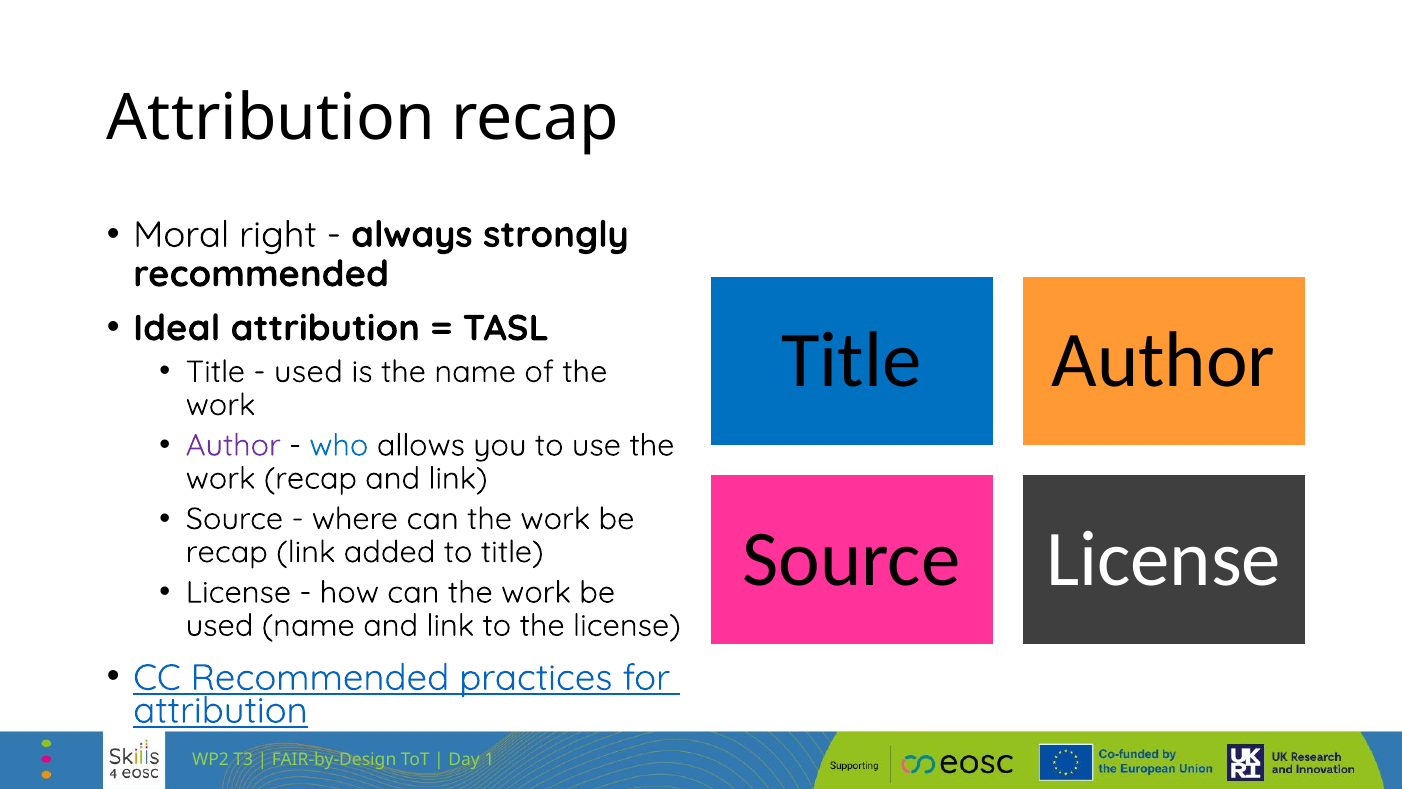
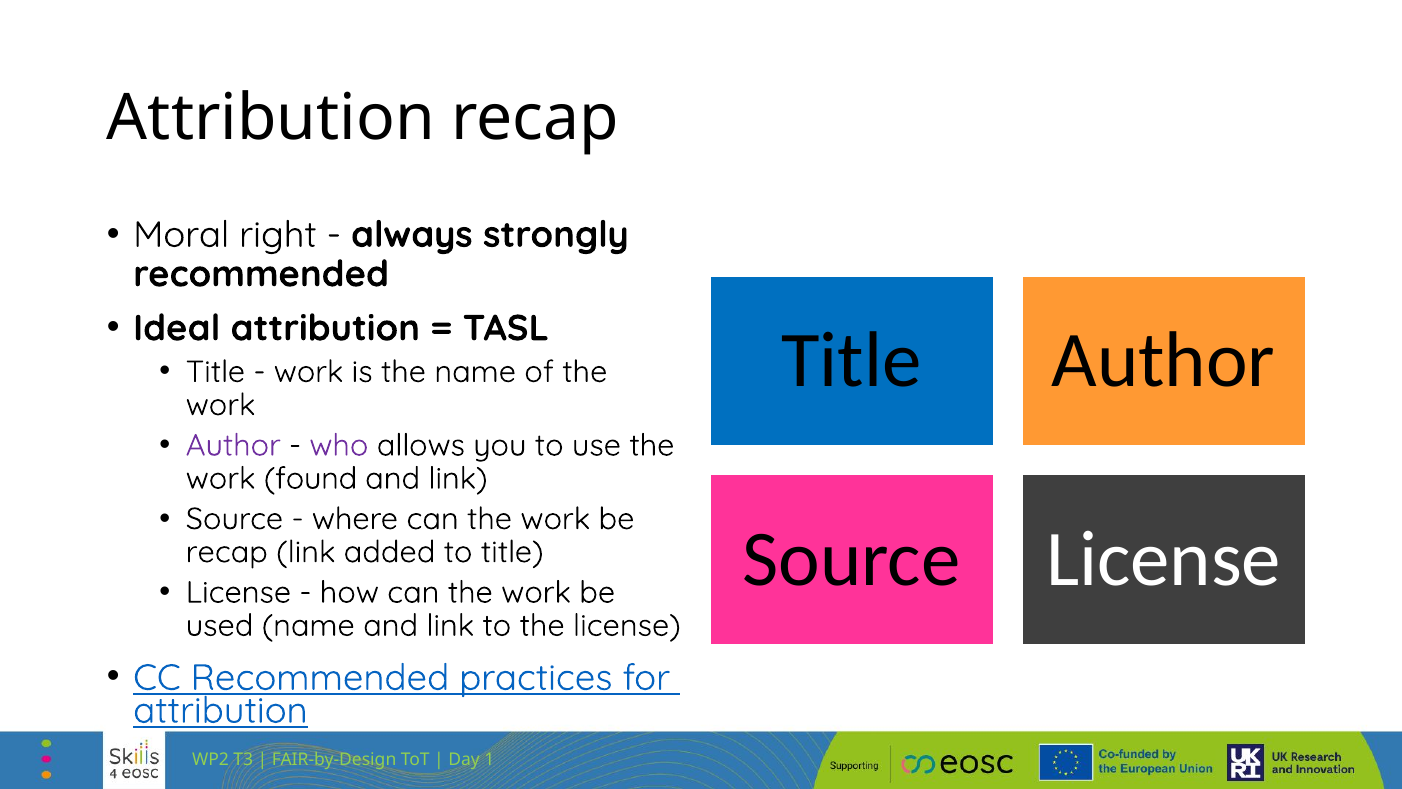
used: used -> work (309, 372)
who colour: blue -> purple (339, 445)
work recap: recap -> found (310, 478)
